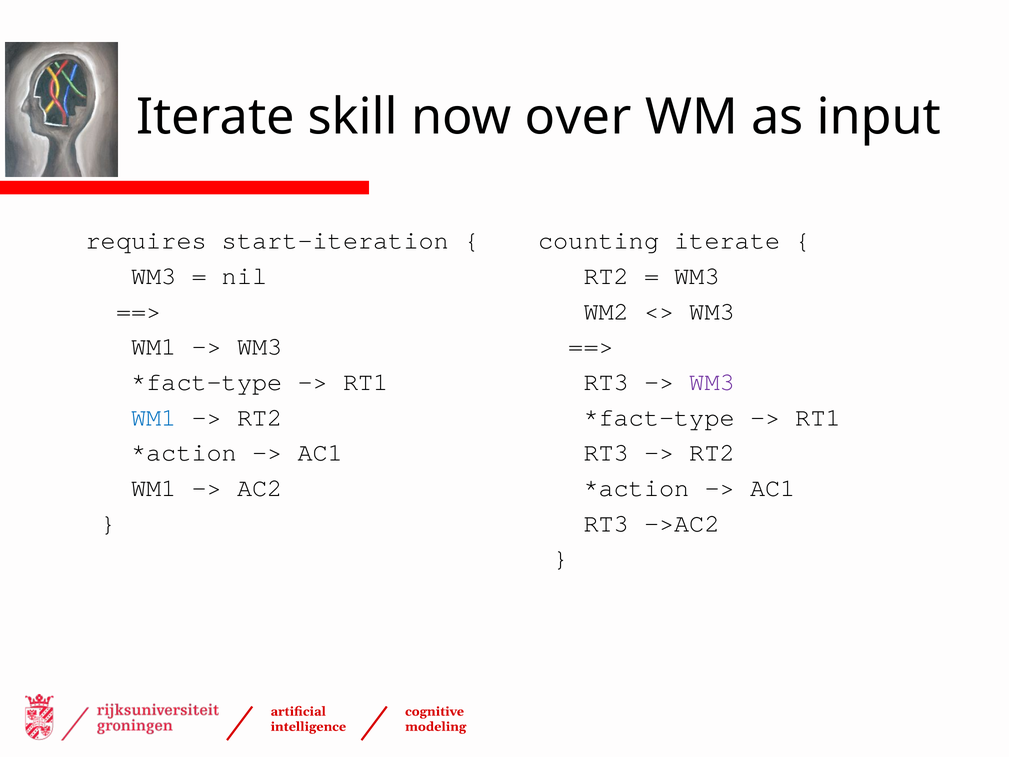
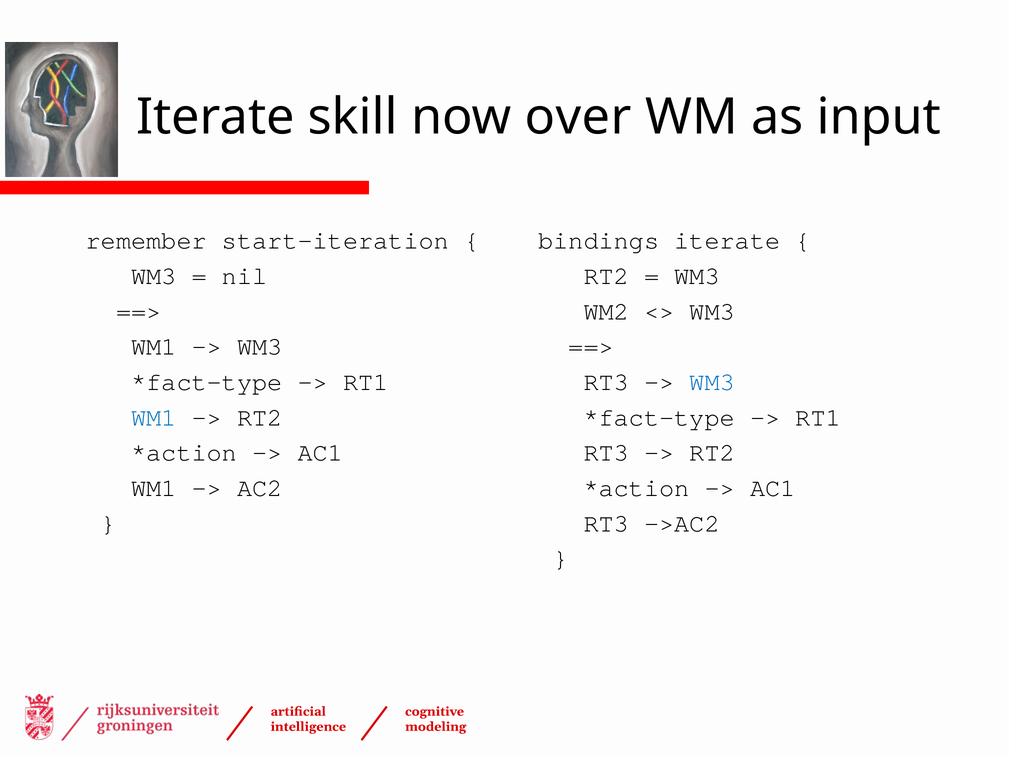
requires: requires -> remember (146, 241)
counting: counting -> bindings (599, 241)
WM3 colour: purple -> blue (712, 382)
